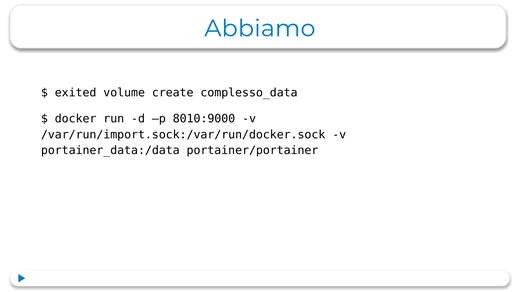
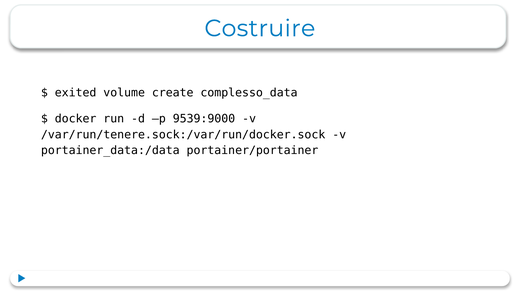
Abbiamo: Abbiamo -> Costruire (260, 28)
8010:9000: 8010:9000 -> 9539:9000 (204, 119)
/var/run/import.sock:/var/run/docker.sock: /var/run/import.sock:/var/run/docker.sock -> /var/run/tenere.sock:/var/run/docker.sock (183, 135)
